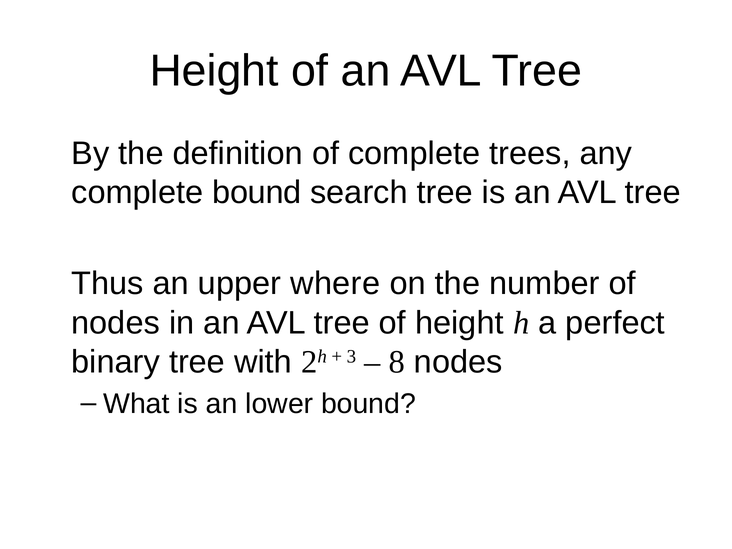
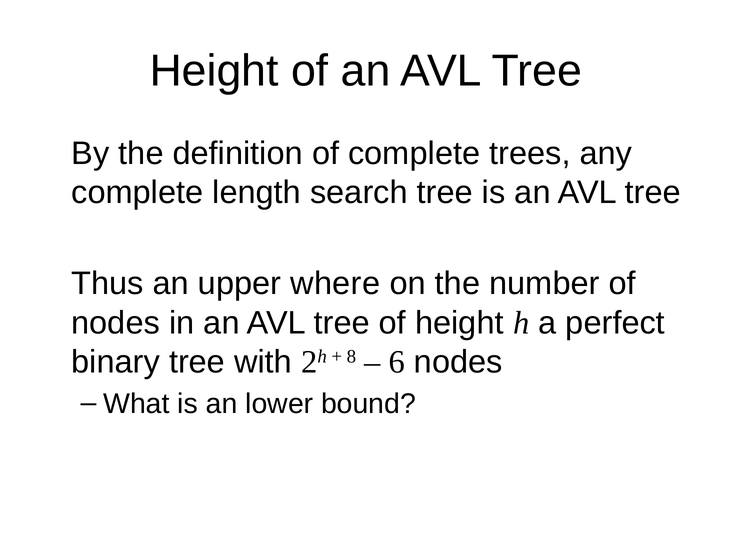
complete bound: bound -> length (257, 193)
3: 3 -> 8 (351, 357)
8: 8 -> 6 (397, 362)
